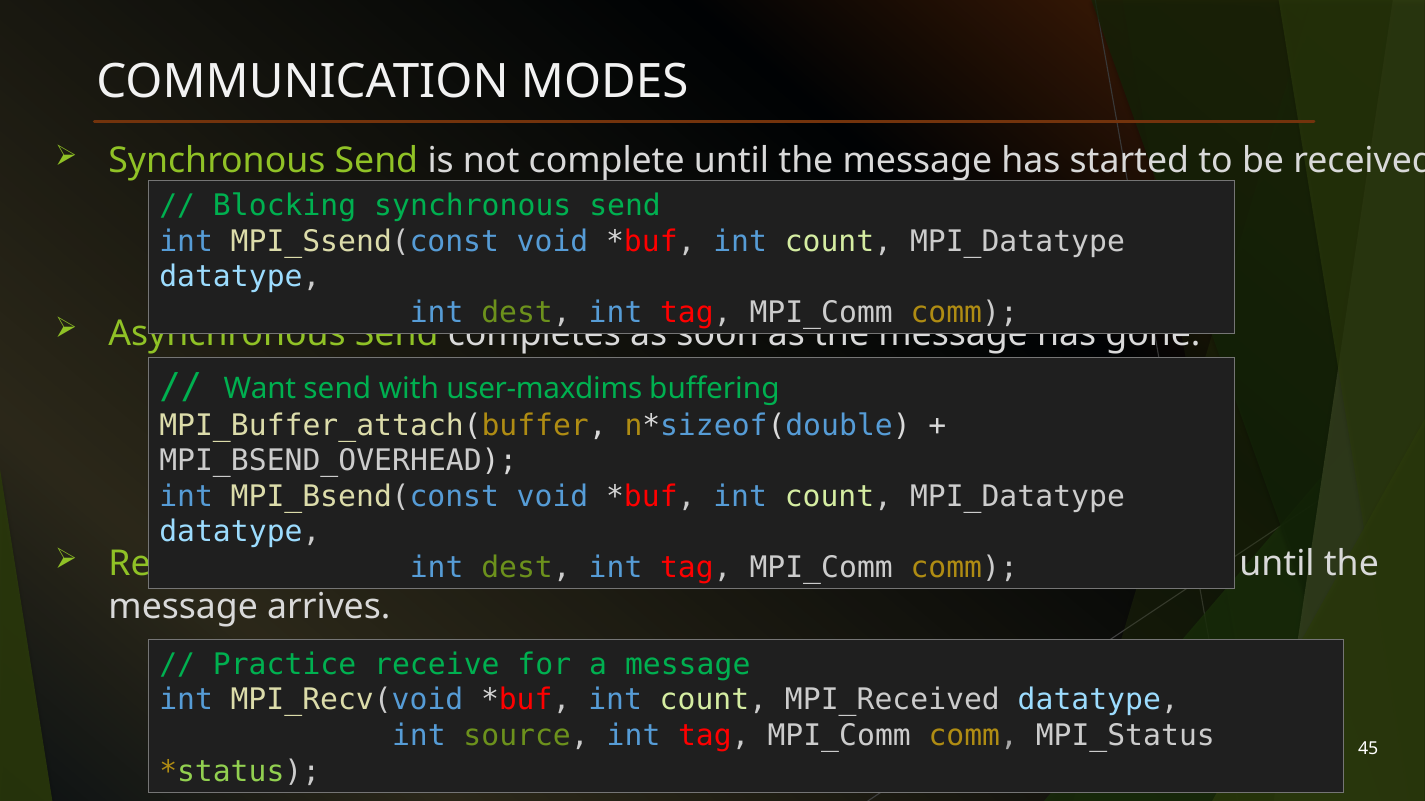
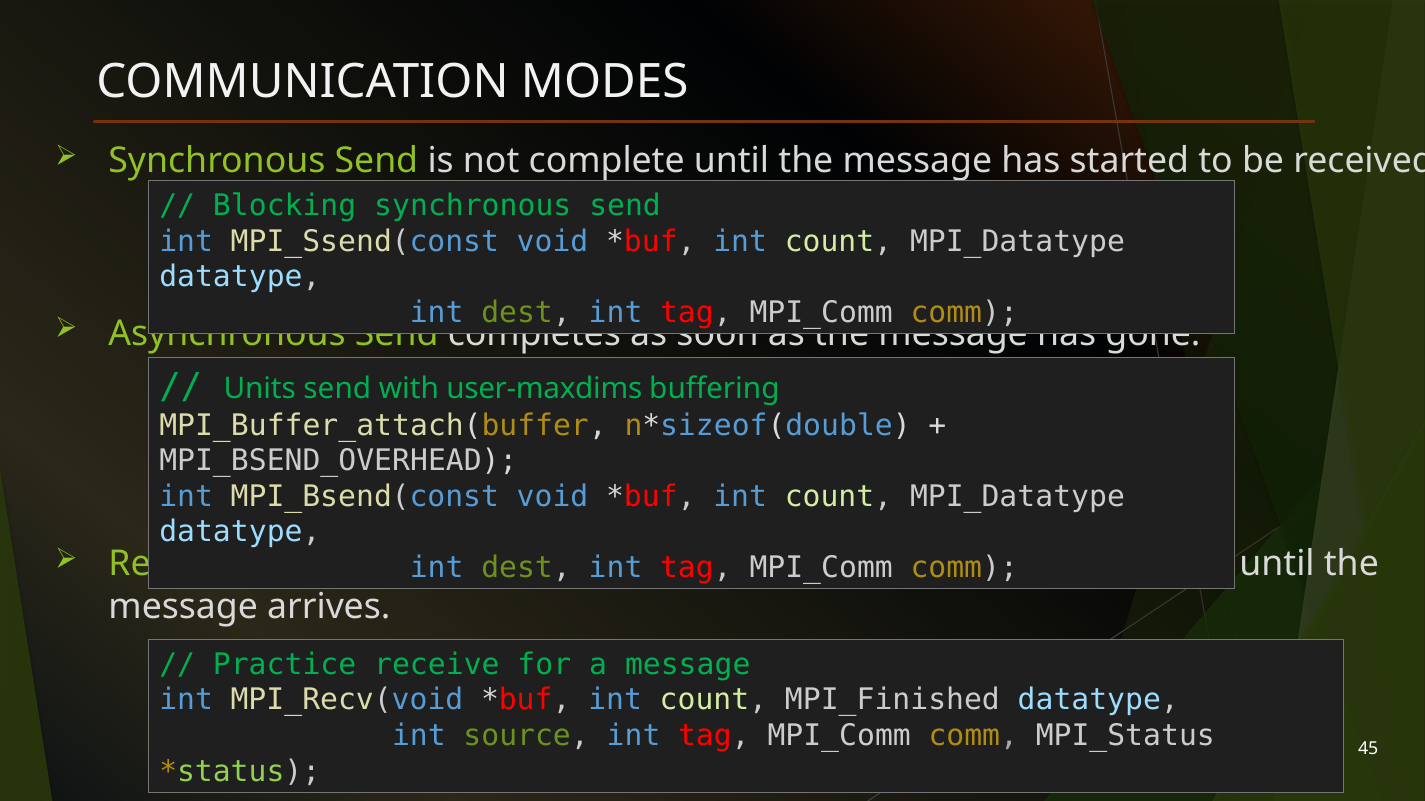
Want: Want -> Units (260, 389)
MPI_Received: MPI_Received -> MPI_Finished (892, 701)
